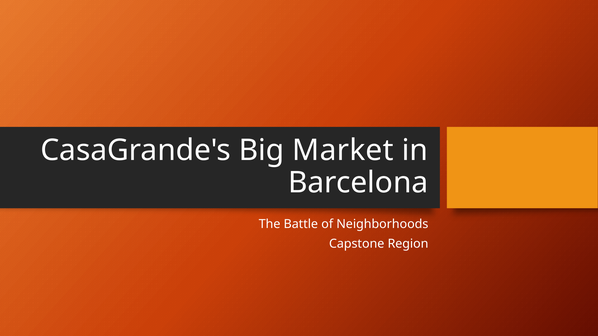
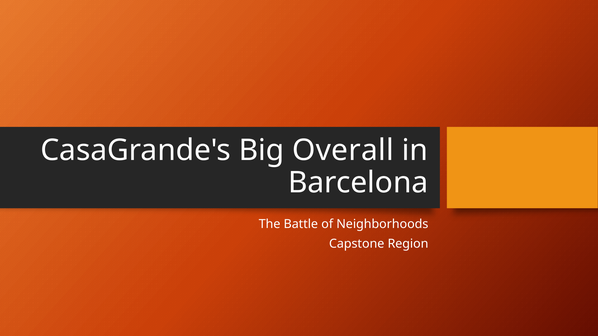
Market: Market -> Overall (343, 151)
